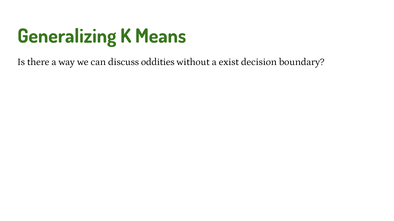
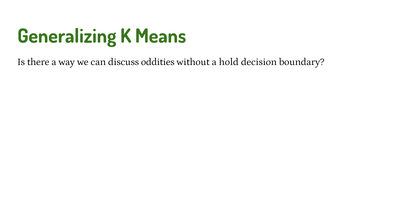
exist: exist -> hold (229, 62)
